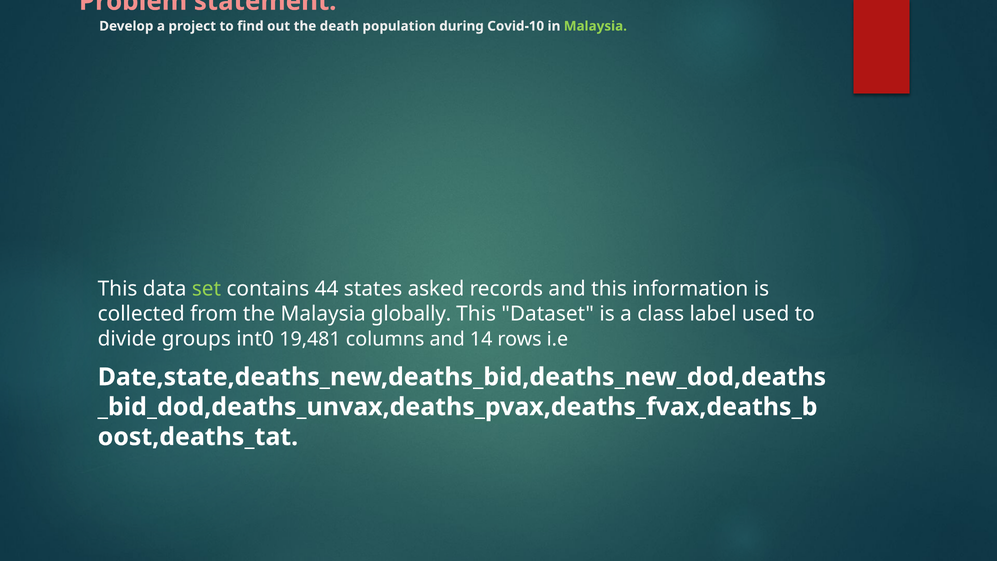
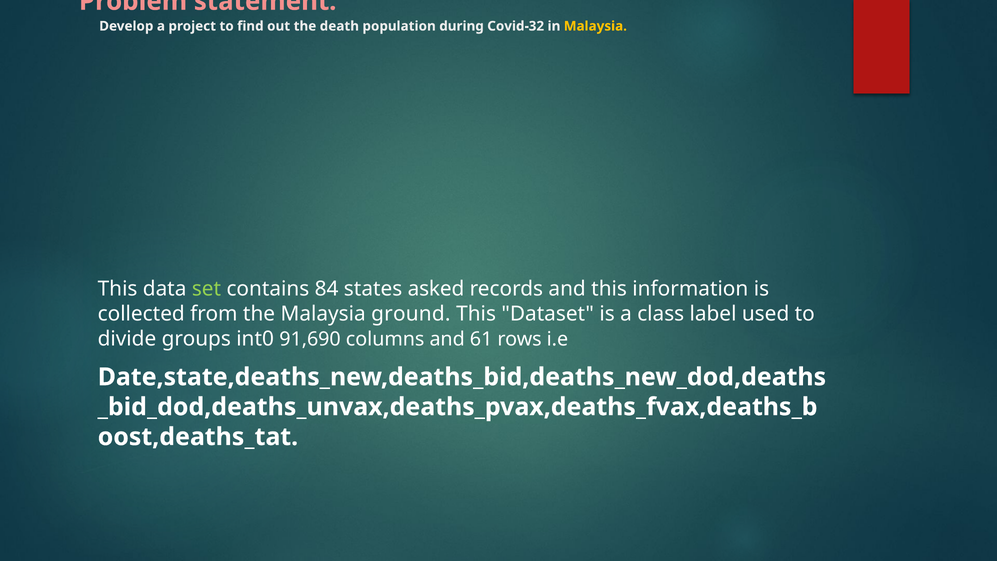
Covid-10: Covid-10 -> Covid-32 (516, 26)
Malaysia colour: light green -> yellow (595, 26)
44: 44 -> 84 (327, 289)
globally: globally -> ground (411, 314)
19,481: 19,481 -> 91,690 (310, 339)
14: 14 -> 61 (481, 339)
